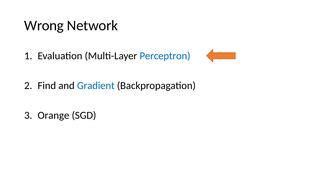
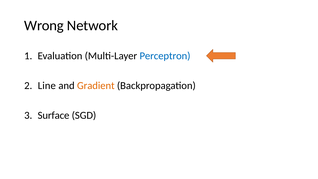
Find: Find -> Line (47, 85)
Gradient colour: blue -> orange (96, 85)
Orange: Orange -> Surface (54, 115)
